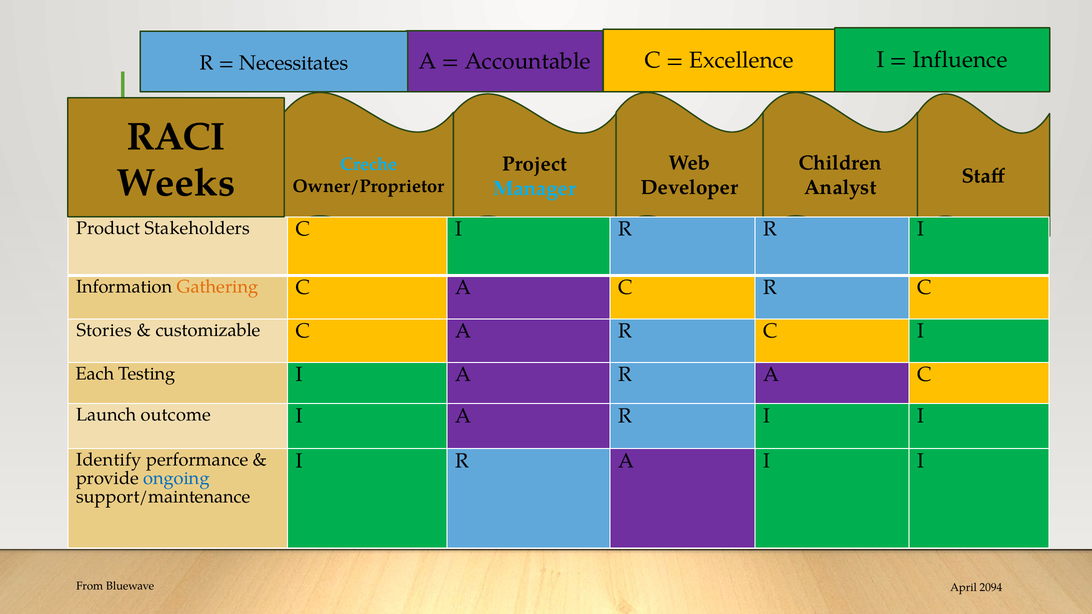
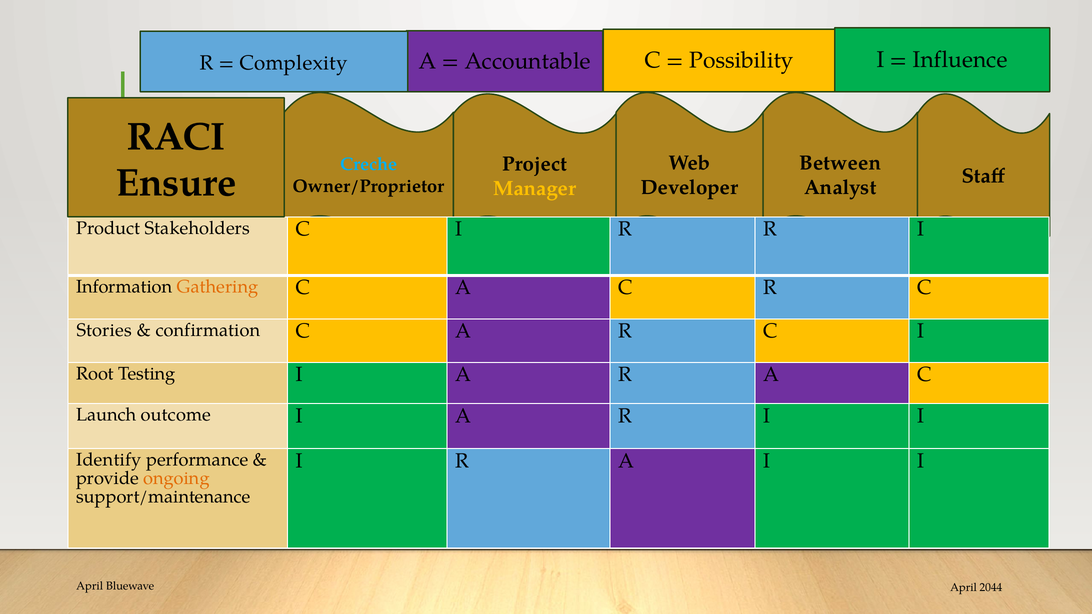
Necessitates: Necessitates -> Complexity (294, 63)
Excellence: Excellence -> Possibility (742, 60)
Children: Children -> Between (840, 163)
Weeks: Weeks -> Ensure (176, 183)
Manager colour: light blue -> yellow (535, 188)
customizable: customizable -> confirmation (208, 330)
Each: Each -> Root (95, 374)
ongoing colour: blue -> orange (177, 478)
From: From -> April (90, 586)
2094: 2094 -> 2044 (991, 588)
